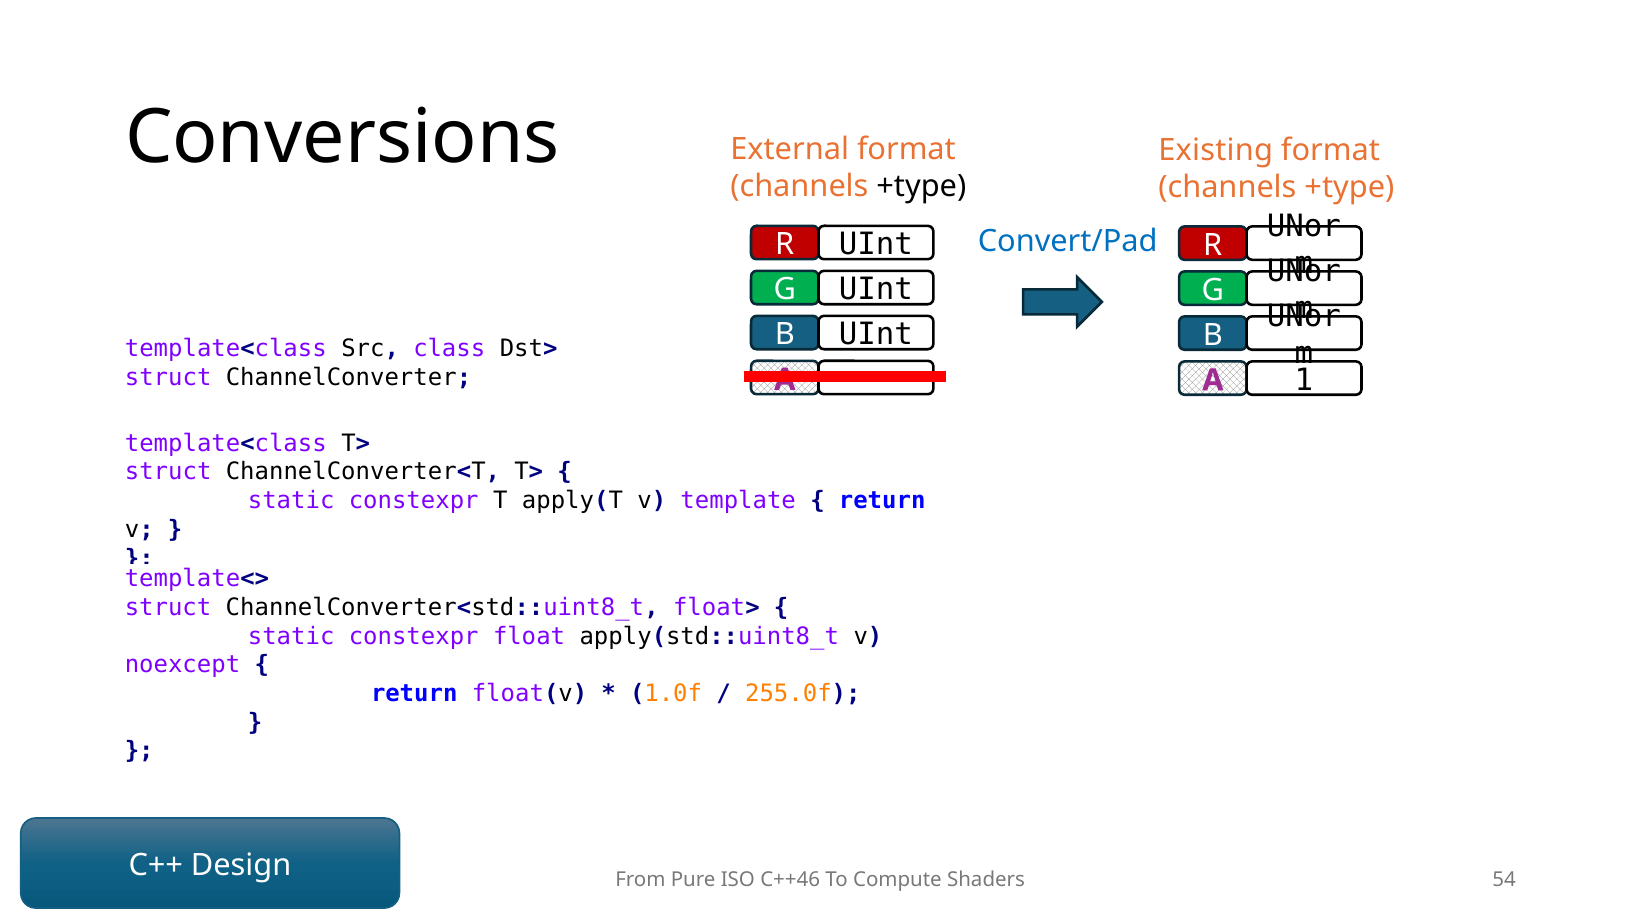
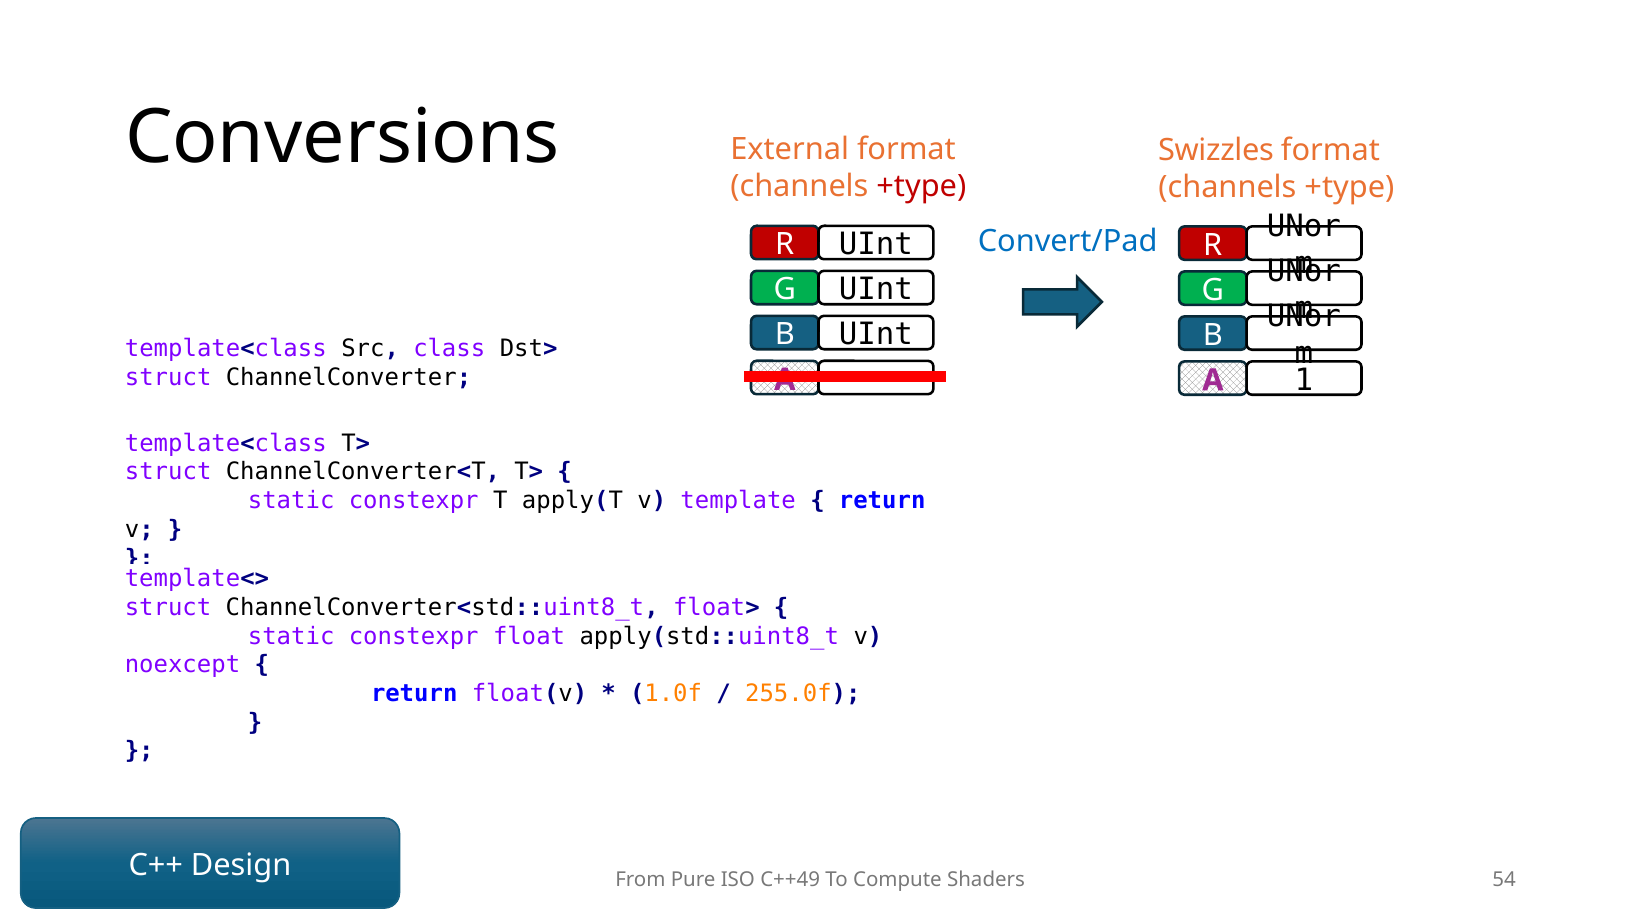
Existing: Existing -> Swizzles (1216, 150)
+type colour: black -> red (921, 187)
C++46: C++46 -> C++49 (790, 880)
